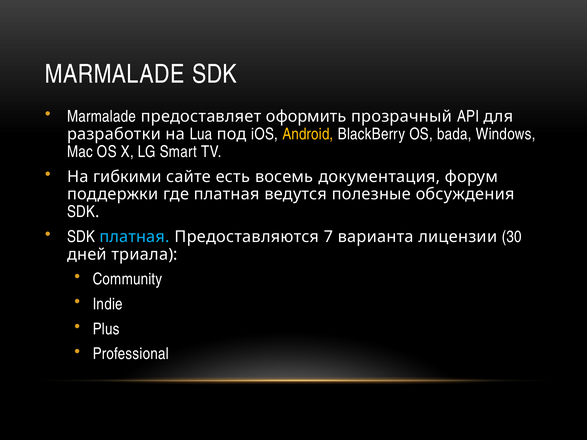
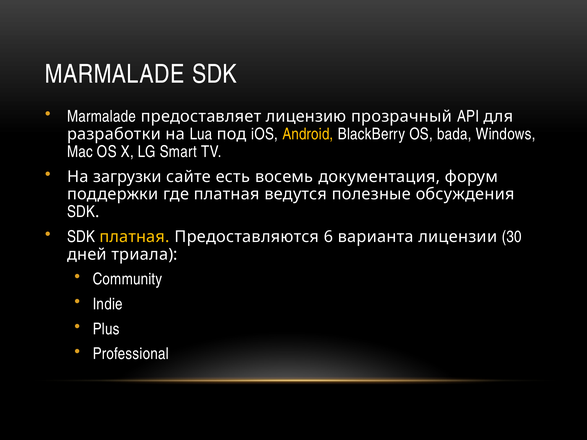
оформить: оформить -> лицензию (306, 117)
гибкими: гибкими -> загрузки (127, 177)
платная colour: light blue -> yellow (134, 237)
7: 7 -> 6 (328, 237)
